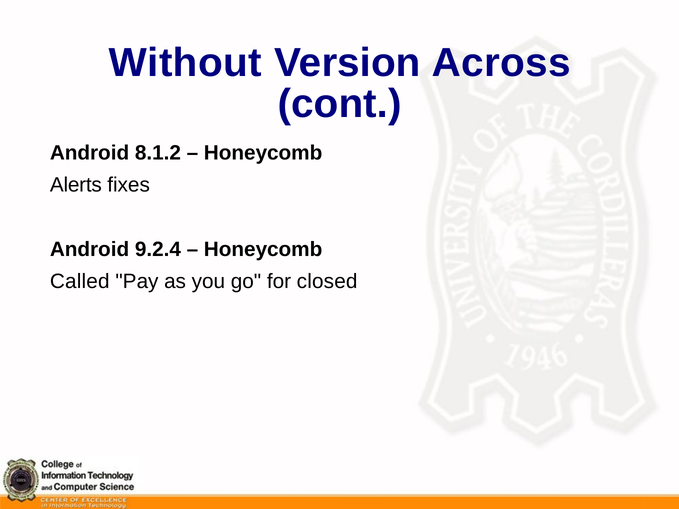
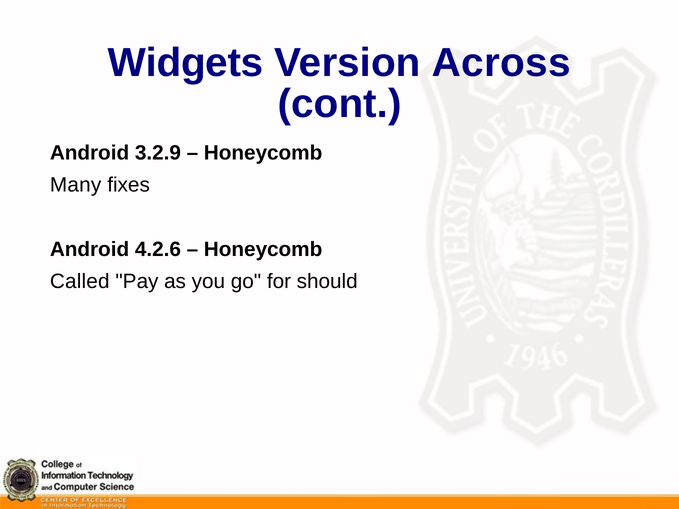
Without: Without -> Widgets (186, 63)
8.1.2: 8.1.2 -> 3.2.9 (158, 153)
Alerts: Alerts -> Many (76, 185)
9.2.4: 9.2.4 -> 4.2.6 (158, 249)
closed: closed -> should (327, 282)
